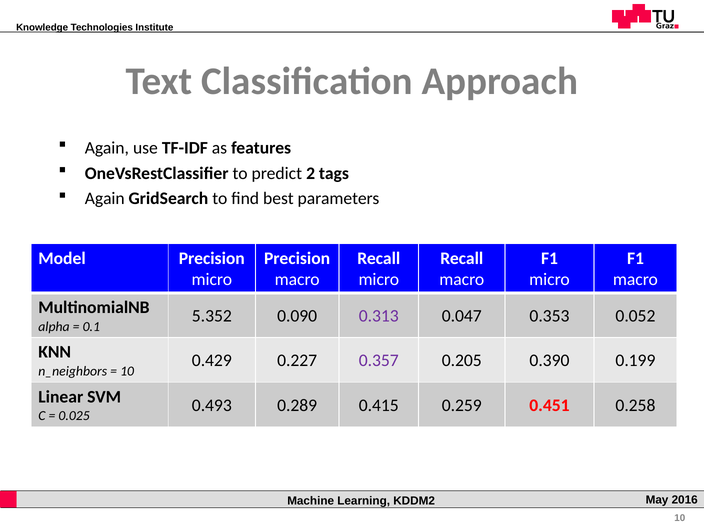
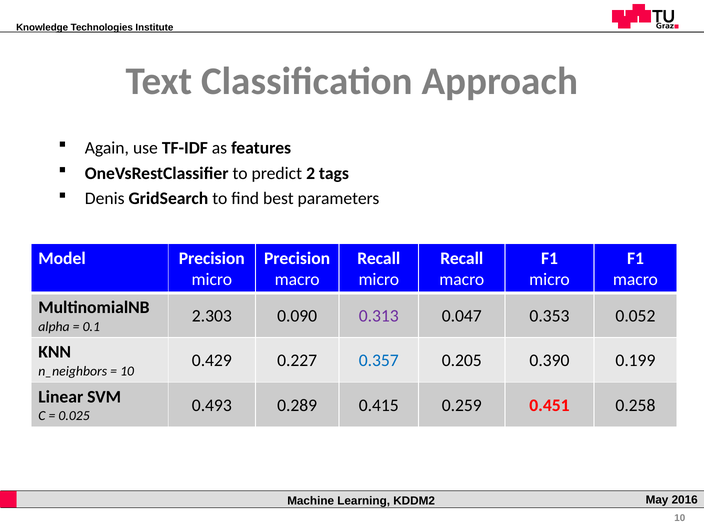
Again: Again -> Denis (105, 199)
5.352: 5.352 -> 2.303 (212, 316)
0.357 colour: purple -> blue (379, 361)
